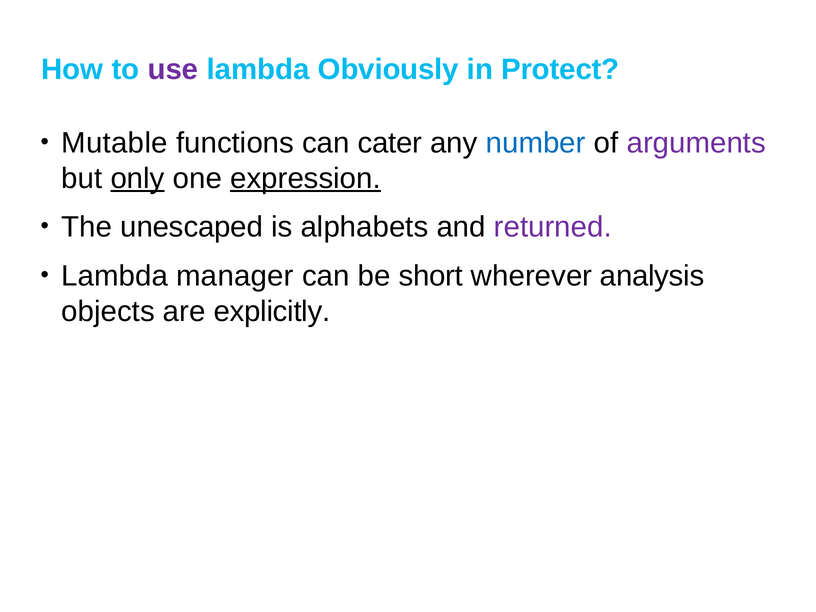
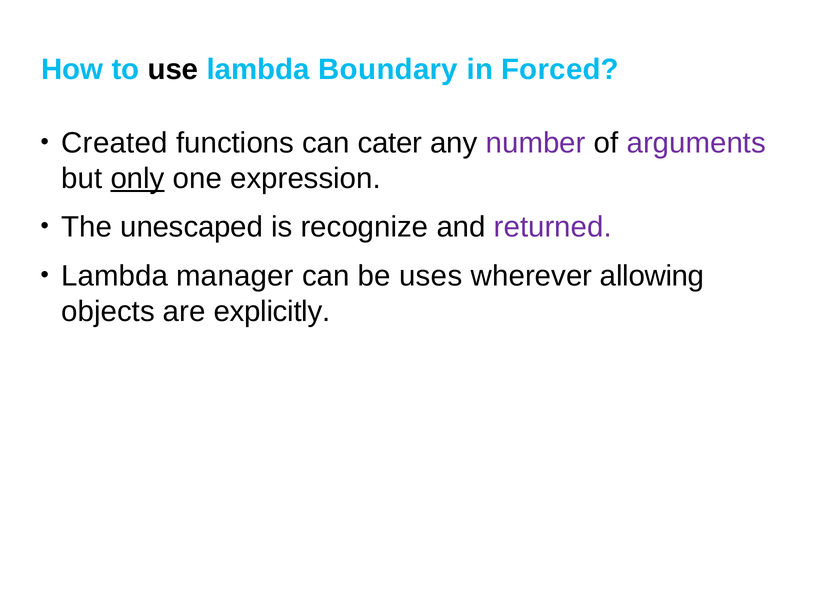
use colour: purple -> black (173, 70)
Obviously: Obviously -> Boundary (388, 70)
Protect: Protect -> Forced (560, 70)
Mutable: Mutable -> Created (115, 143)
number colour: blue -> purple (536, 143)
expression underline: present -> none (306, 178)
alphabets: alphabets -> recognize (364, 227)
short: short -> uses (431, 276)
analysis: analysis -> allowing (652, 276)
